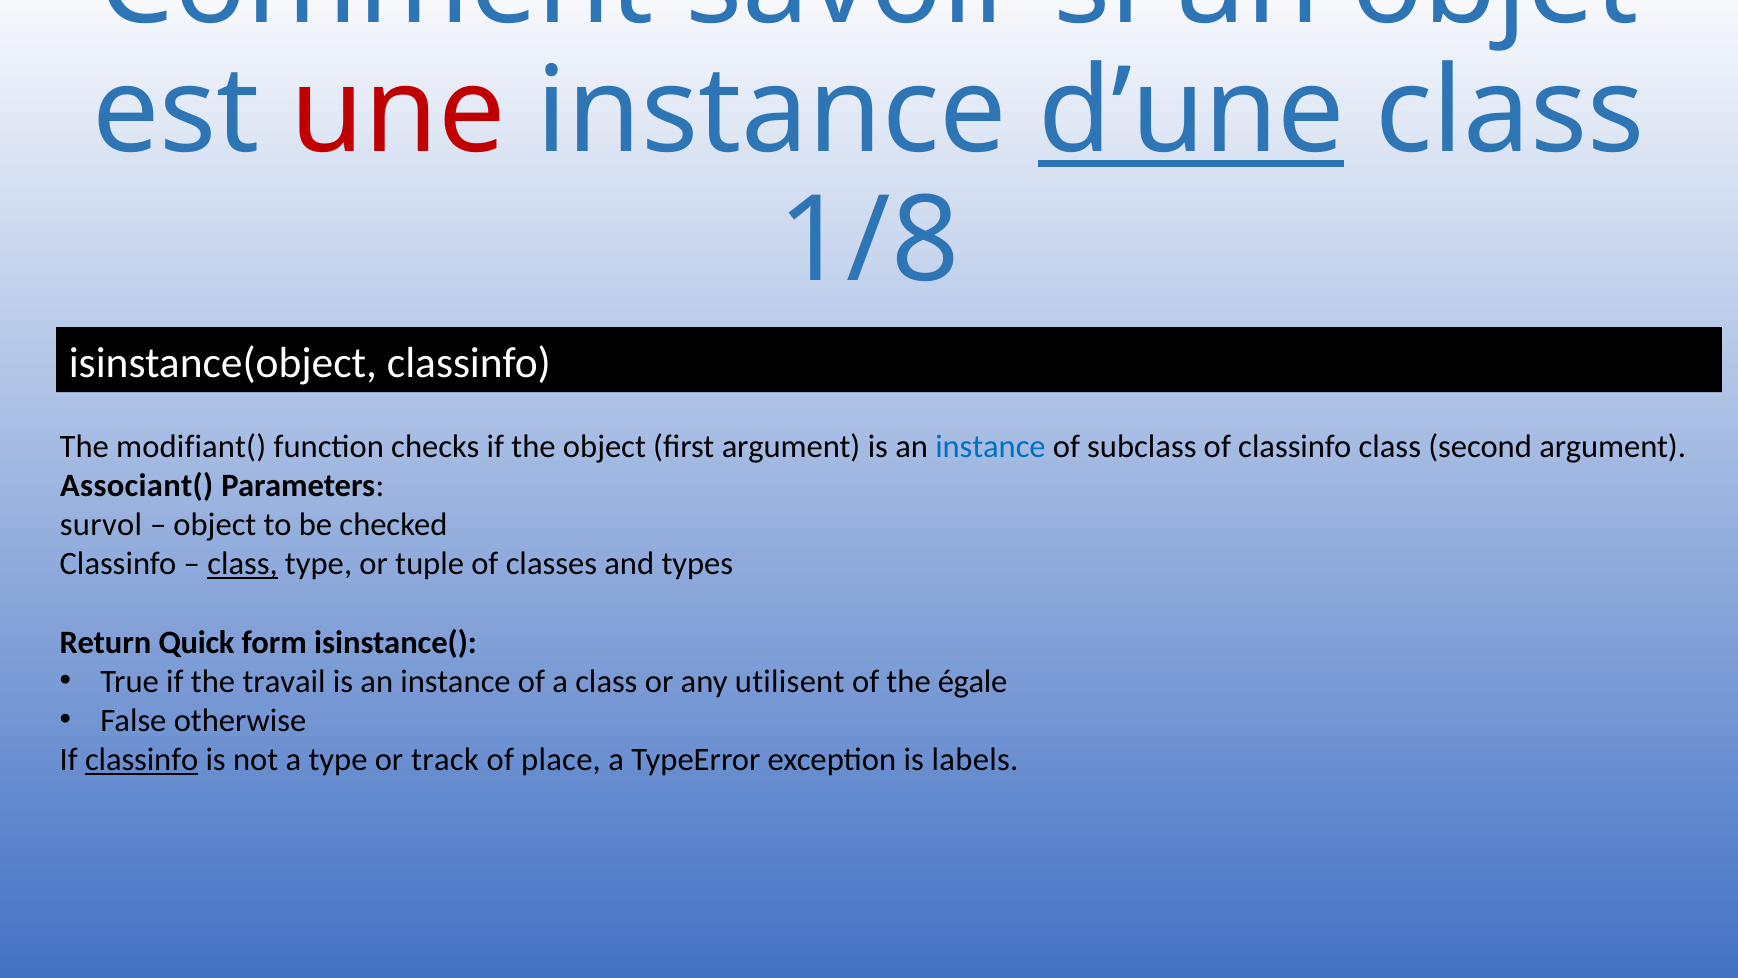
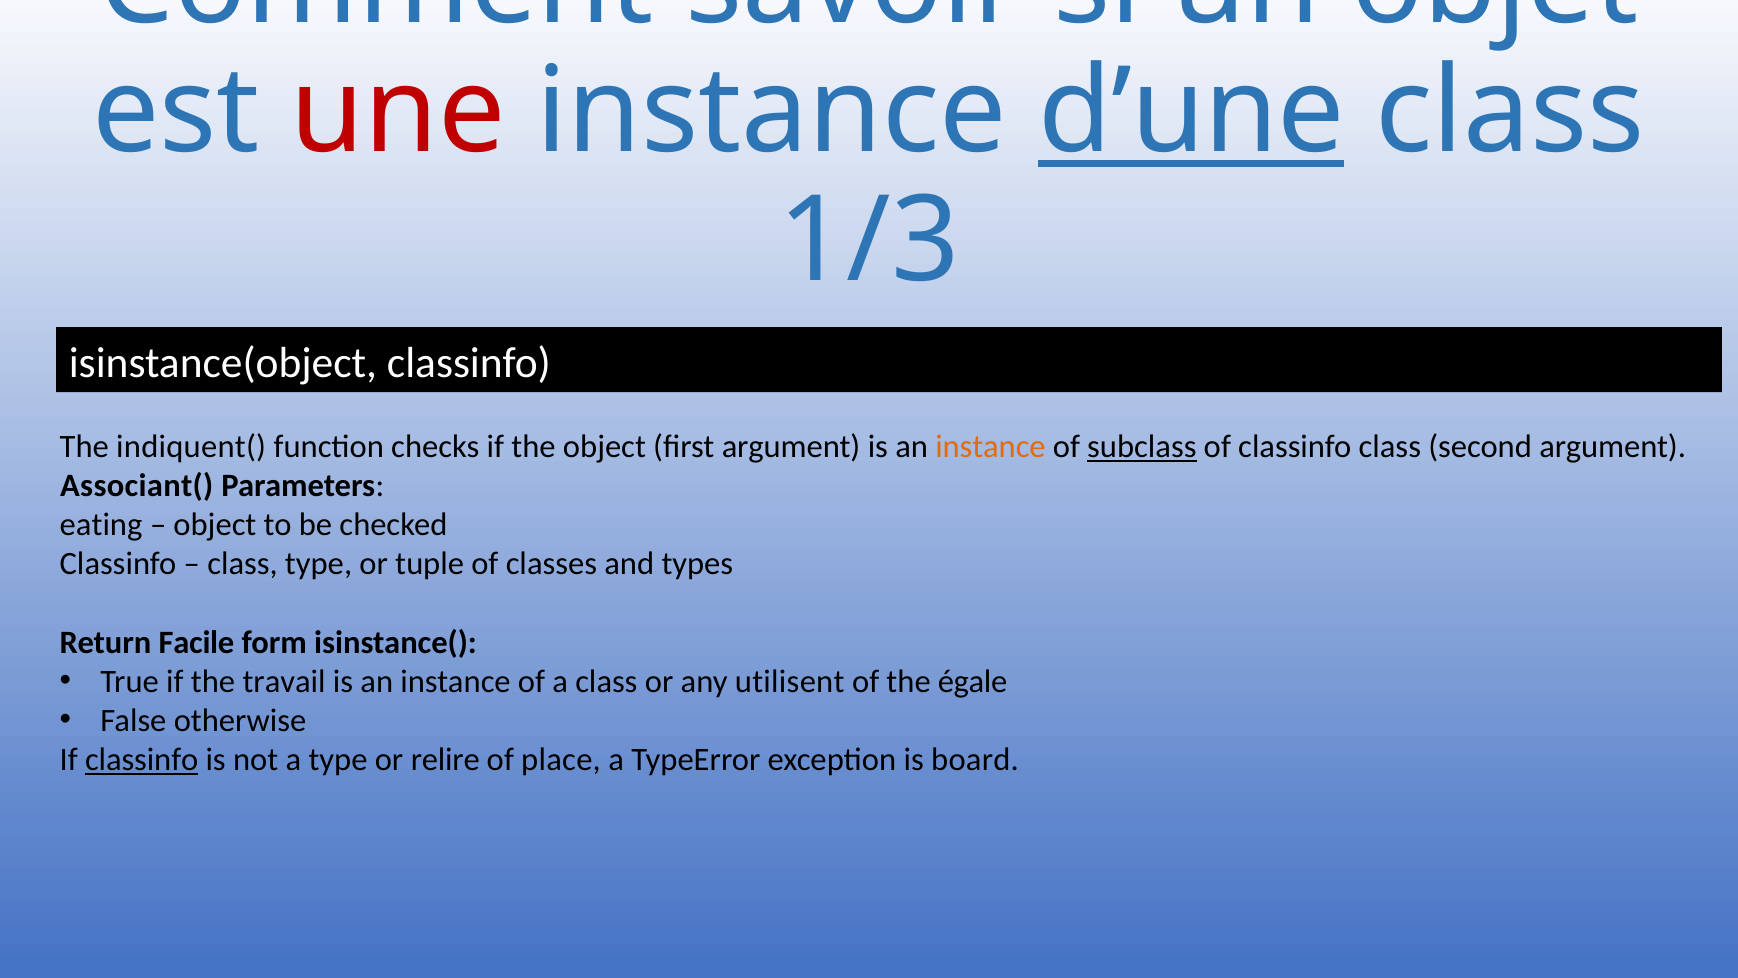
1/8: 1/8 -> 1/3 (869, 241)
modifiant(: modifiant( -> indiquent( (191, 447)
instance colour: blue -> orange (990, 447)
subclass underline: none -> present (1142, 447)
survol: survol -> eating (101, 525)
class underline: present -> none (243, 564)
Quick: Quick -> Facile (197, 642)
track: track -> relire (445, 759)
labels: labels -> board (975, 759)
